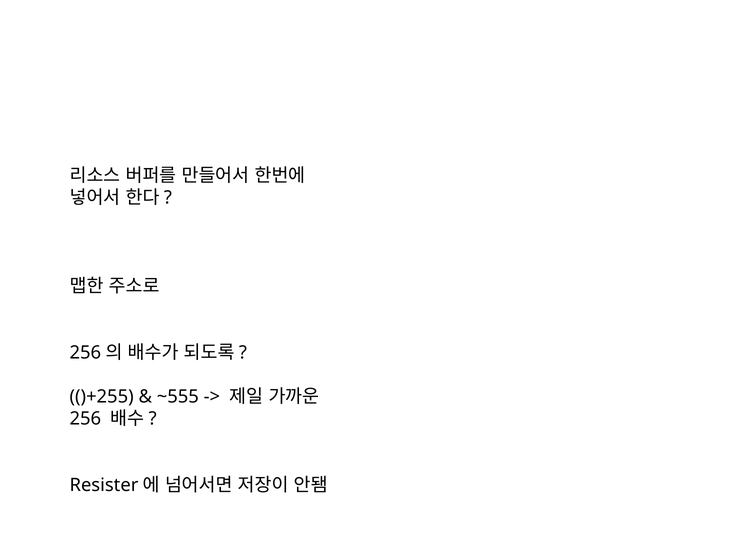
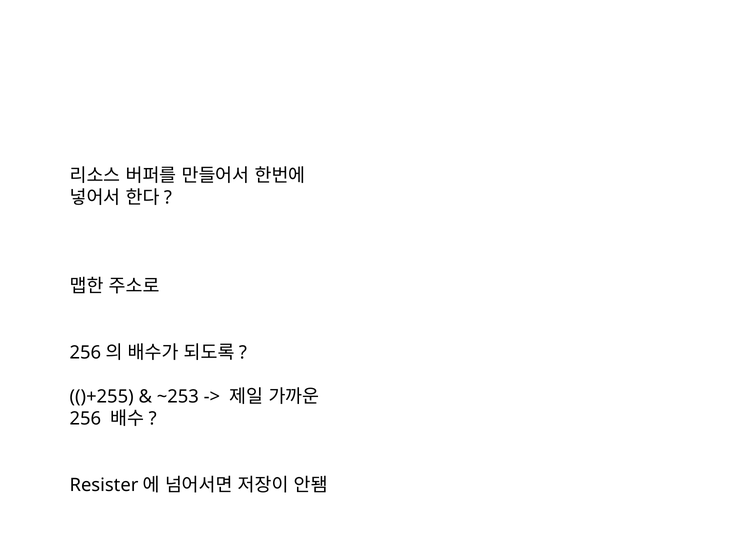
~555: ~555 -> ~253 (178, 396)
